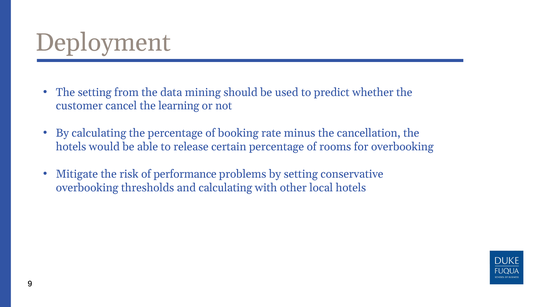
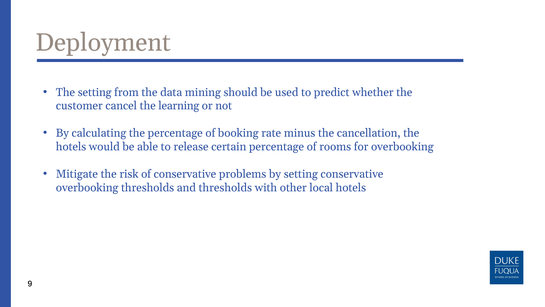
of performance: performance -> conservative (185, 174)
and calculating: calculating -> thresholds (225, 188)
